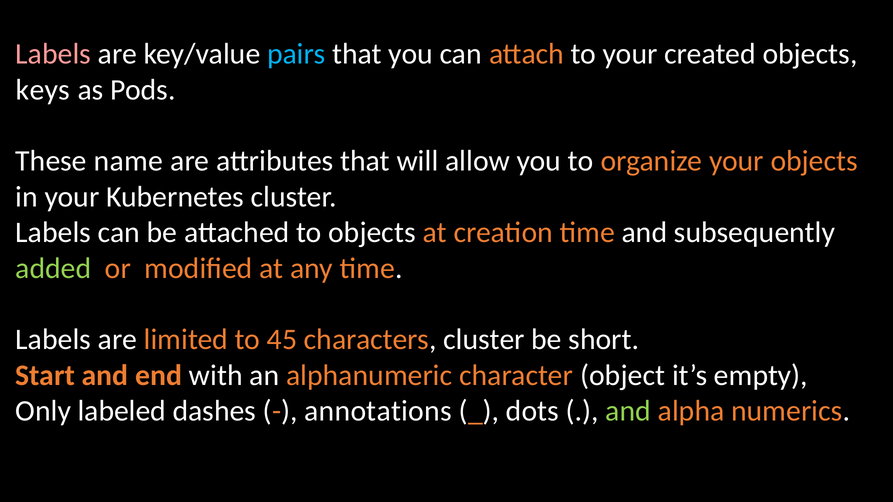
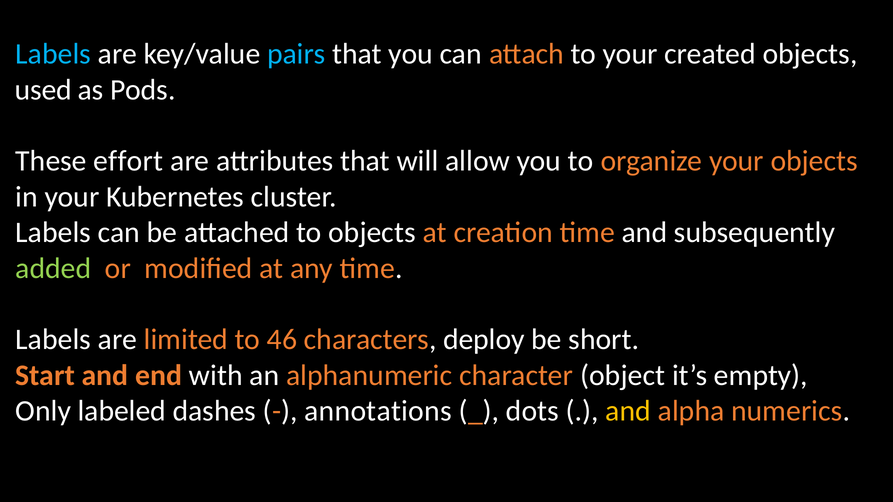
Labels colour: pink -> light blue (53, 54)
keys: keys -> used (43, 90)
name: name -> effort (128, 161)
45: 45 -> 46 (282, 340)
characters cluster: cluster -> deploy (484, 340)
and colour: light green -> yellow (628, 411)
